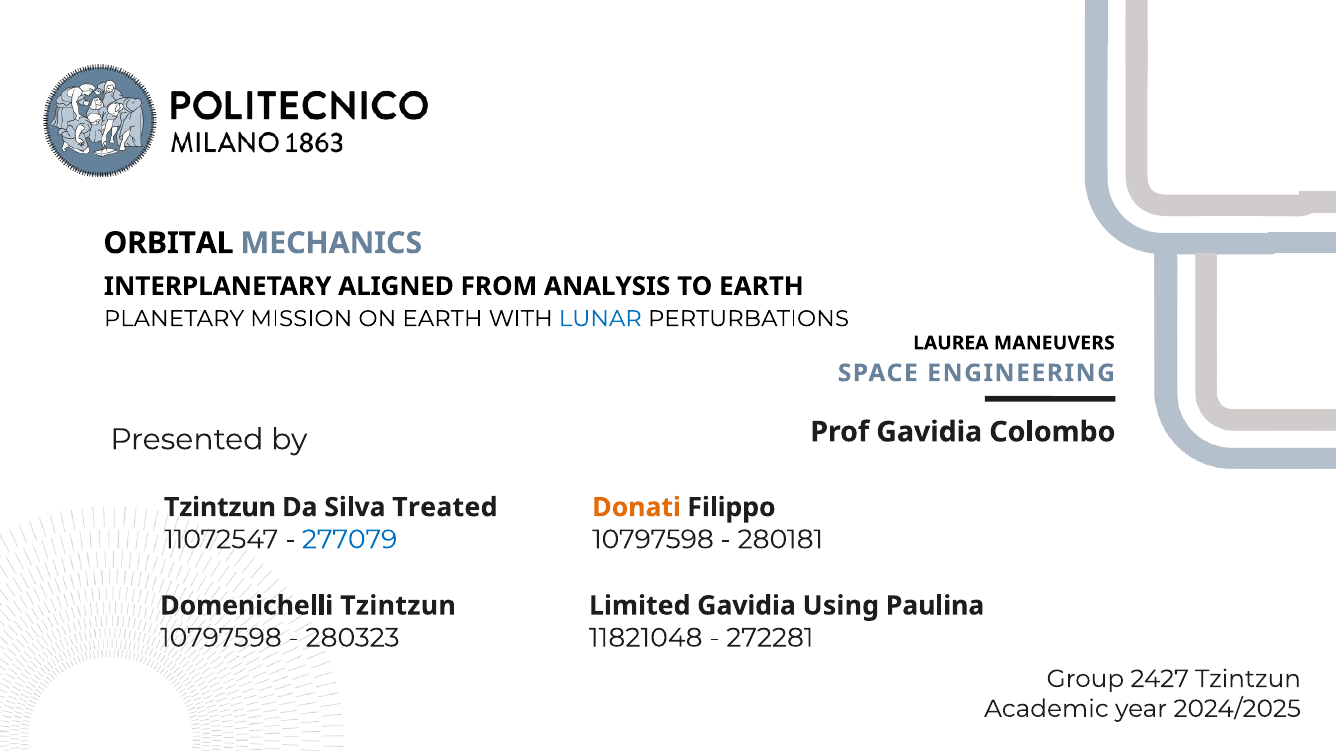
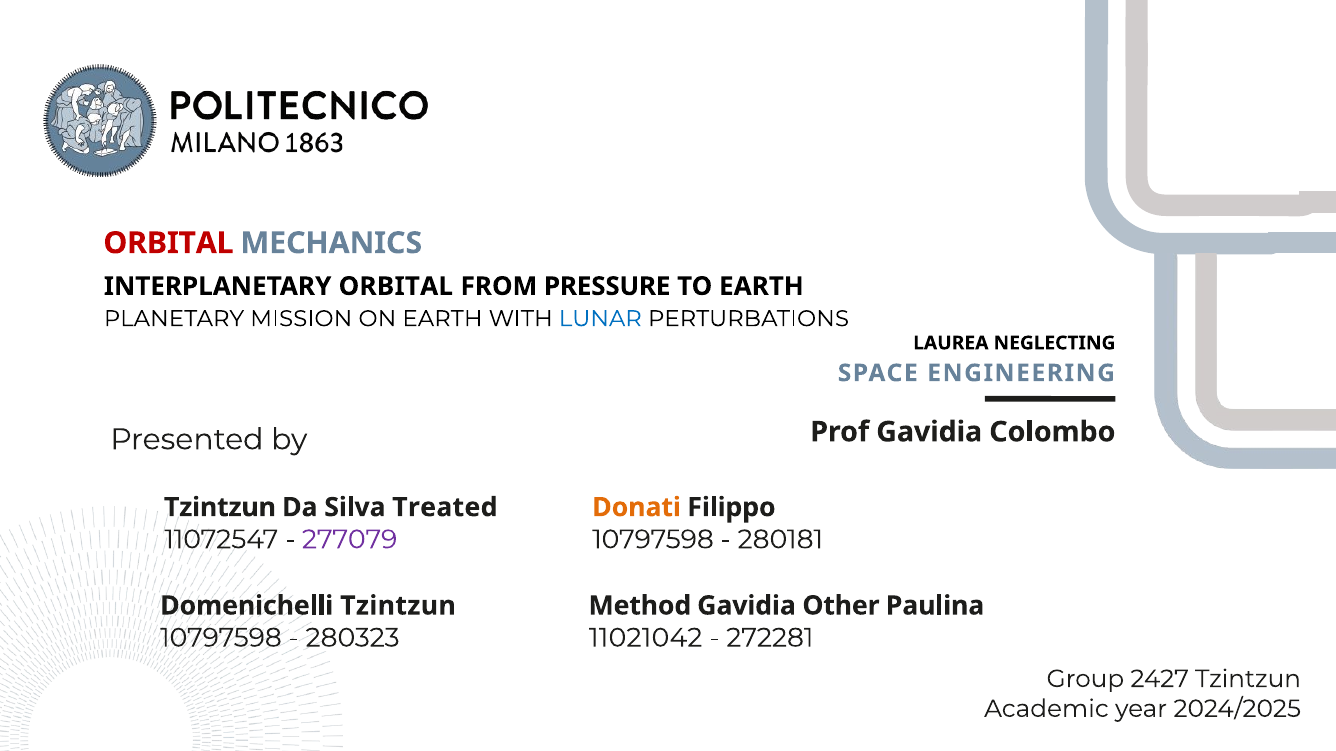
ORBITAL colour: black -> red (168, 243)
INTERPLANETARY ALIGNED: ALIGNED -> ORBITAL (396, 287)
ANALYSIS: ANALYSIS -> PRESSURE (607, 287)
MANEUVERS: MANEUVERS -> NEGLECTING (1054, 343)
277079 colour: blue -> purple (350, 540)
Limited: Limited -> Method (640, 606)
Using: Using -> Other (841, 606)
11821048: 11821048 -> 11021042 (646, 638)
